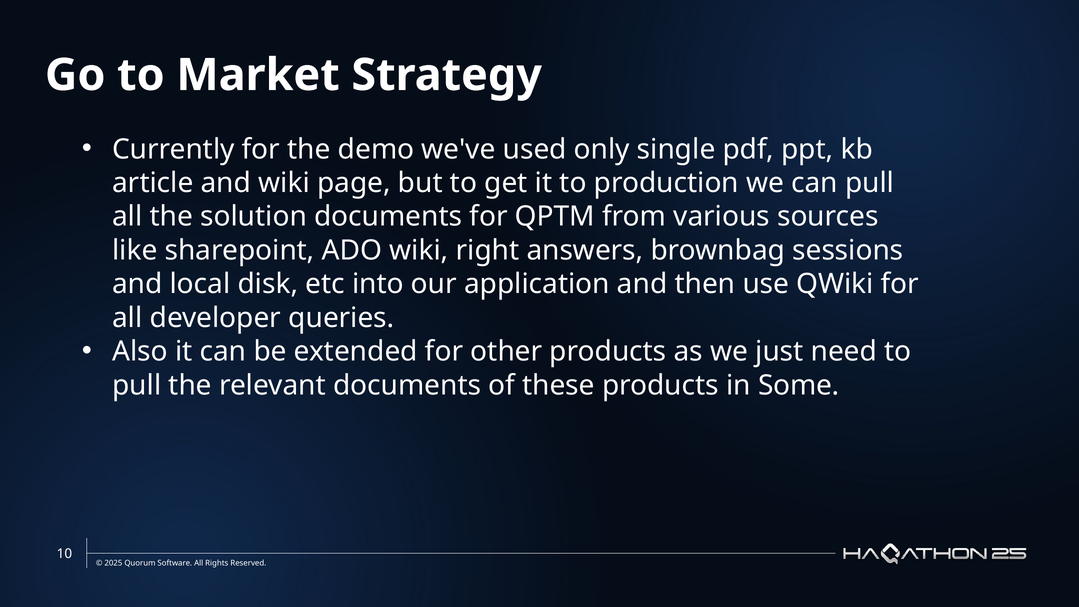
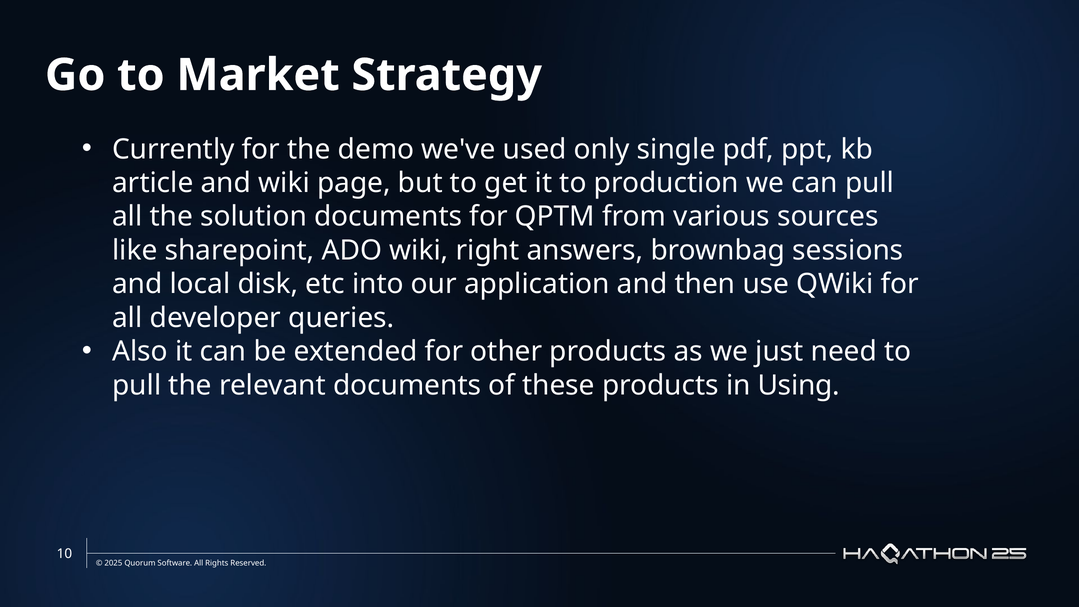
Some: Some -> Using (799, 385)
